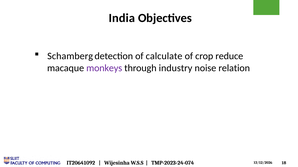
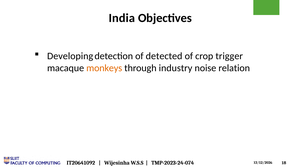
Schamberg: Schamberg -> Developing (70, 56)
calculate: calculate -> detected (164, 56)
reduce: reduce -> trigger (229, 56)
monkeys colour: purple -> orange (104, 68)
